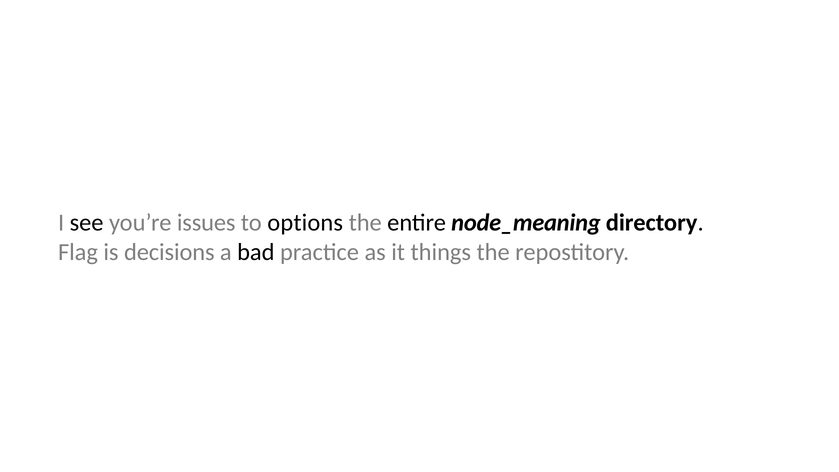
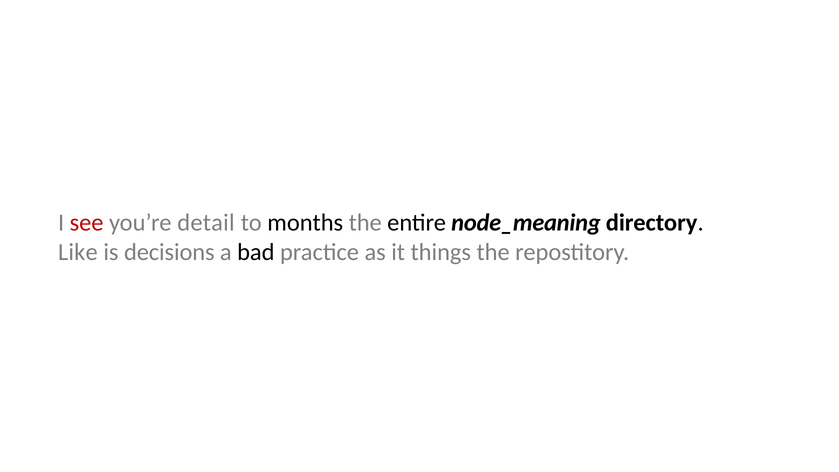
see colour: black -> red (87, 223)
issues: issues -> detail (206, 223)
options: options -> months (305, 223)
Flag: Flag -> Like (78, 252)
